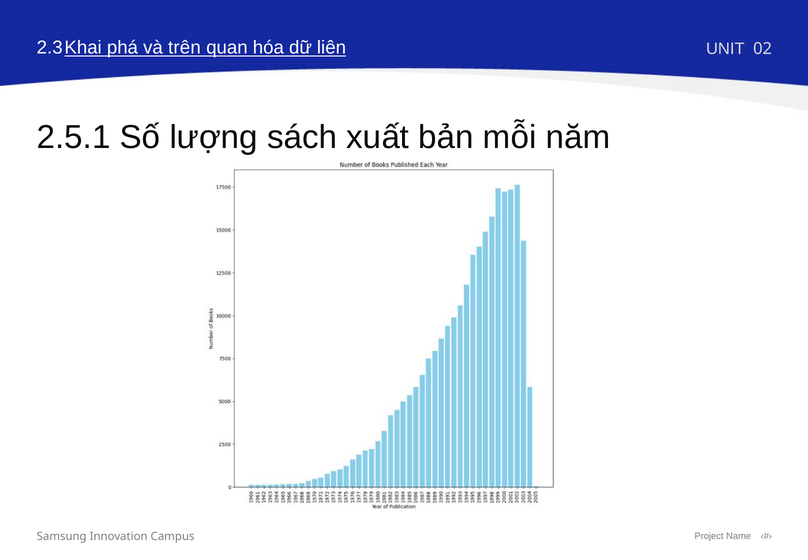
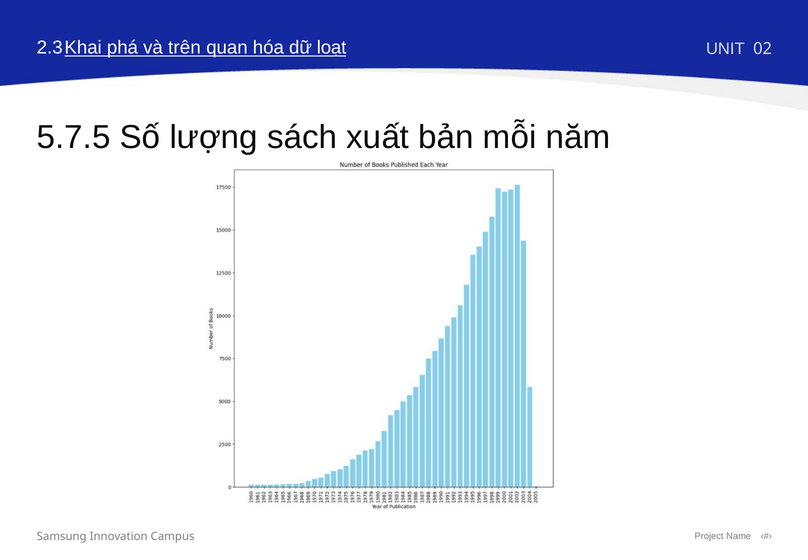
liên: liên -> loạt (332, 48)
2.5.1: 2.5.1 -> 5.7.5 (74, 138)
